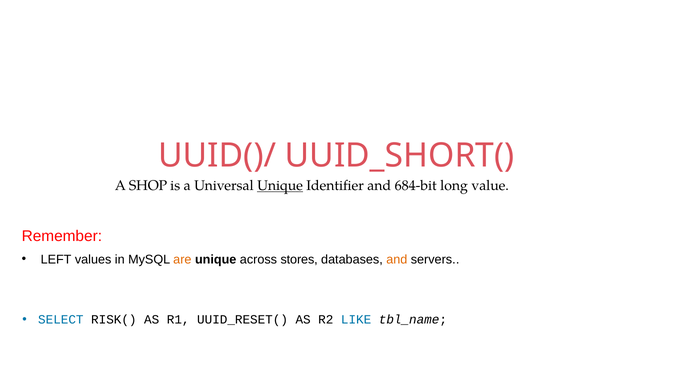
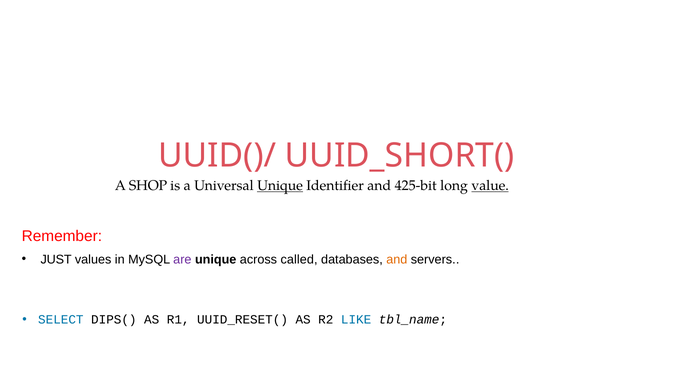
684-bit: 684-bit -> 425-bit (416, 185)
value underline: none -> present (490, 185)
LEFT: LEFT -> JUST (56, 259)
are colour: orange -> purple (182, 259)
stores: stores -> called (299, 259)
RISK(: RISK( -> DIPS( (114, 319)
